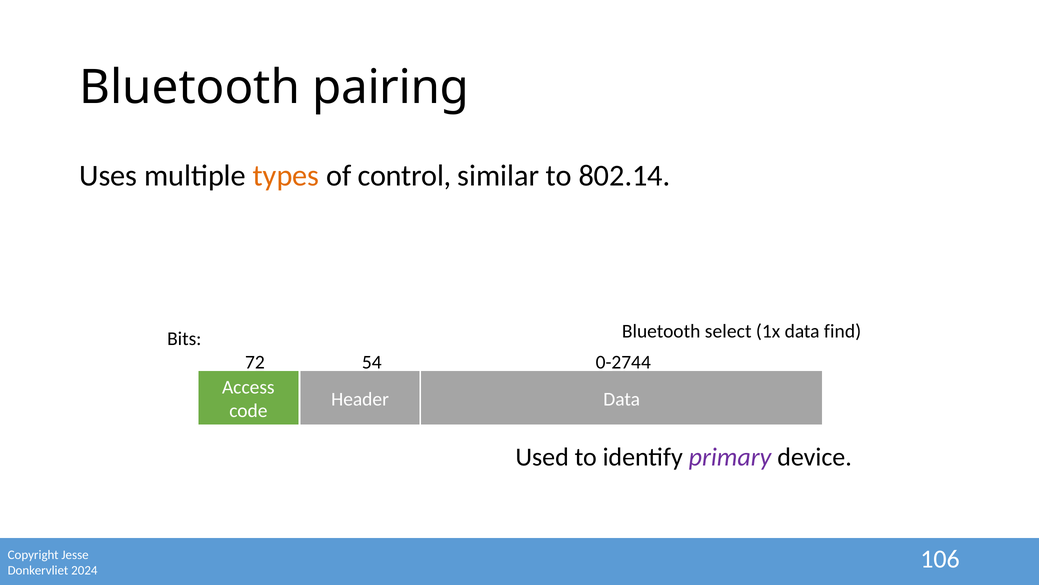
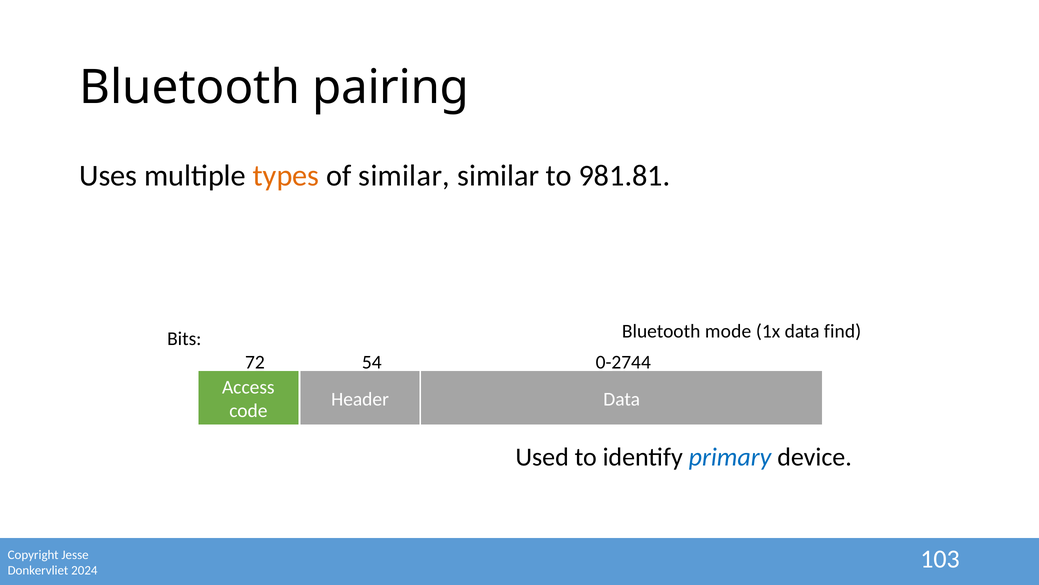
of control: control -> similar (404, 176)
802.14: 802.14 -> 981.81 (625, 176)
select: select -> mode (728, 331)
primary colour: purple -> blue (730, 457)
106: 106 -> 103 (940, 559)
